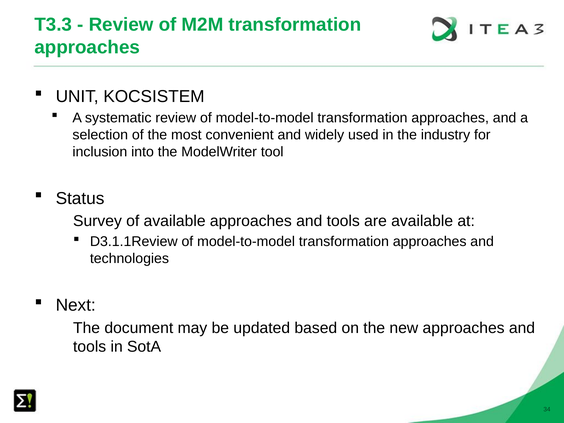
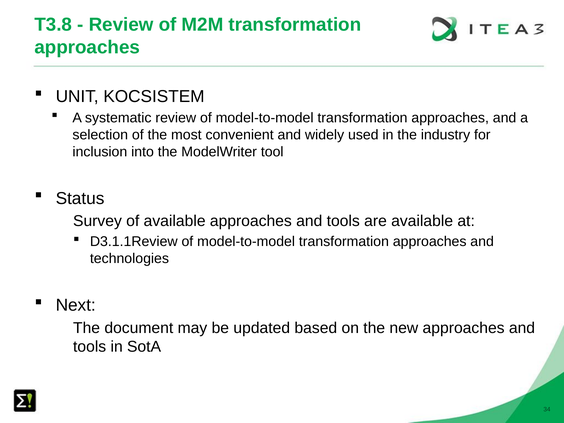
T3.3: T3.3 -> T3.8 (53, 25)
